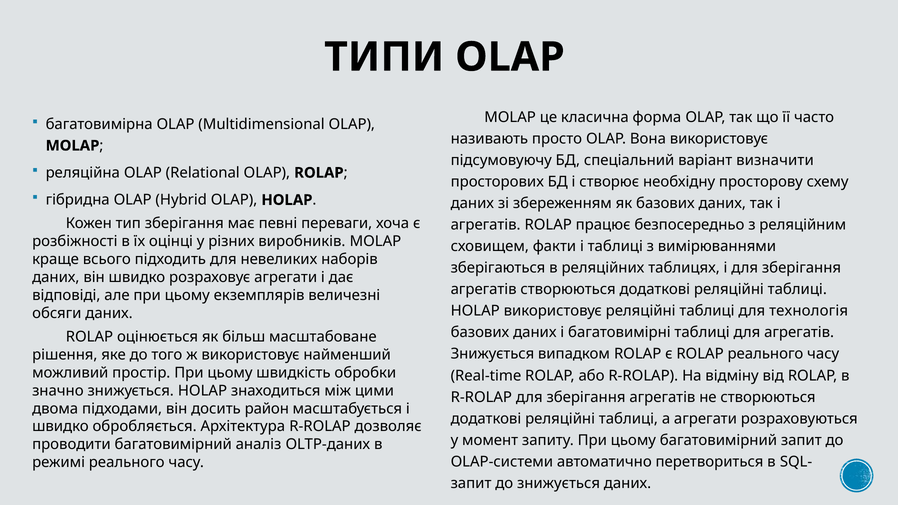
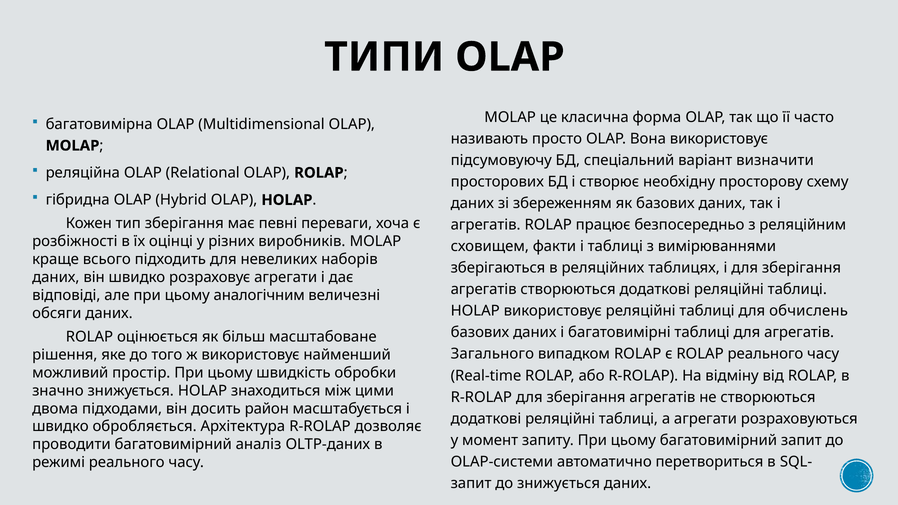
екземплярів: екземплярів -> аналогічним (259, 295)
технологія: технологія -> обчислень (809, 311)
Знижується: Знижується -> Загального (492, 354)
